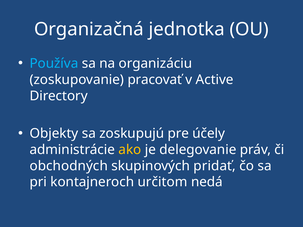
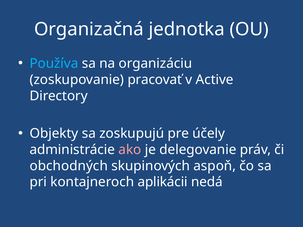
ako colour: yellow -> pink (130, 150)
pridať: pridať -> aspoň (215, 166)
určitom: určitom -> aplikácii (163, 182)
